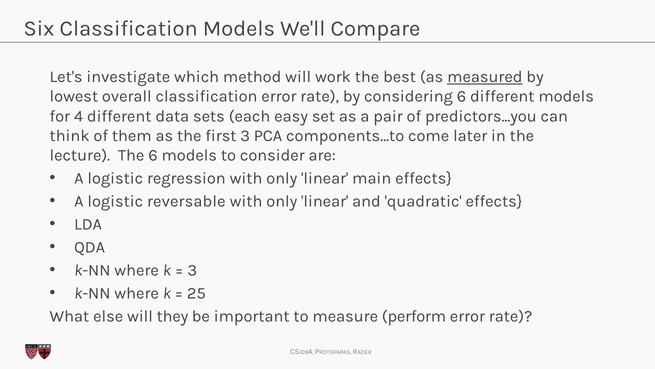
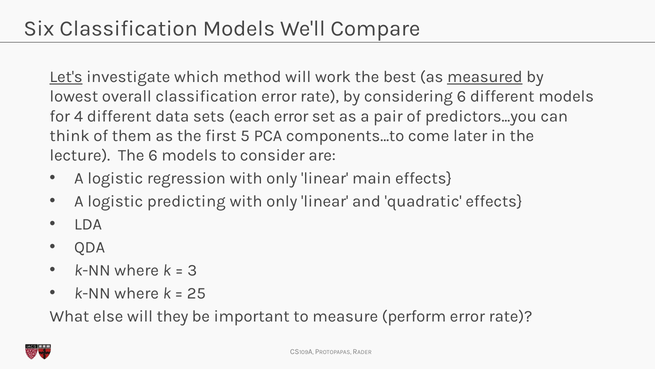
Let's underline: none -> present (66, 77)
each easy: easy -> error (291, 116)
first 3: 3 -> 5 (245, 136)
reversable: reversable -> predicting (186, 201)
